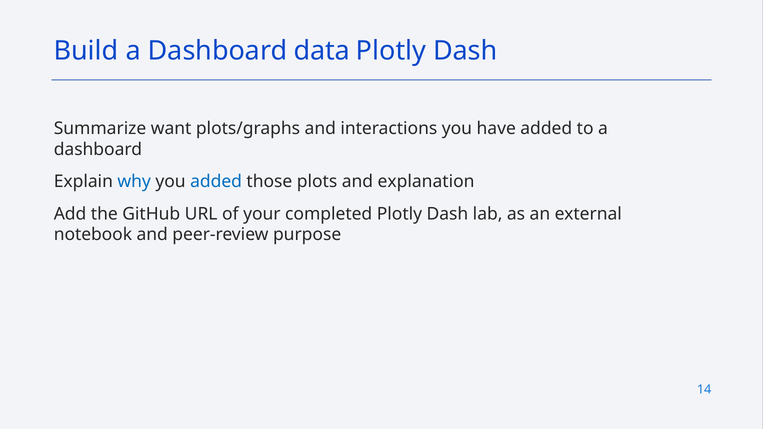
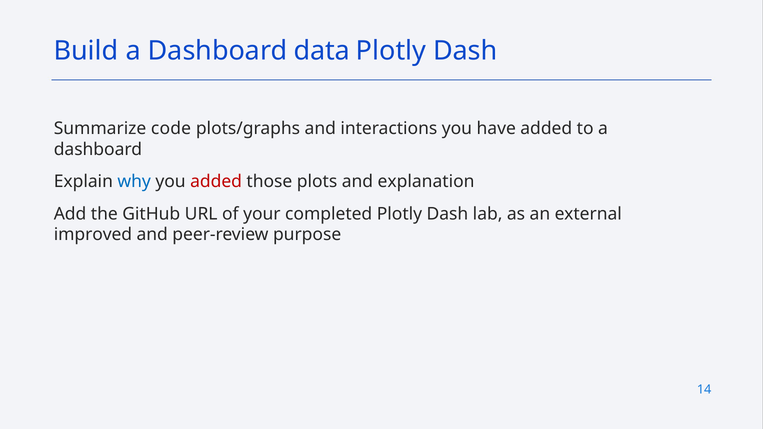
want: want -> code (171, 129)
added colour: blue -> red (216, 182)
notebook: notebook -> improved (93, 235)
